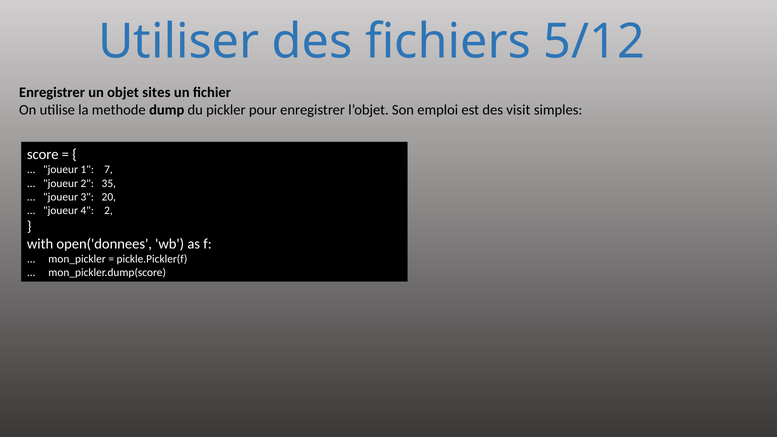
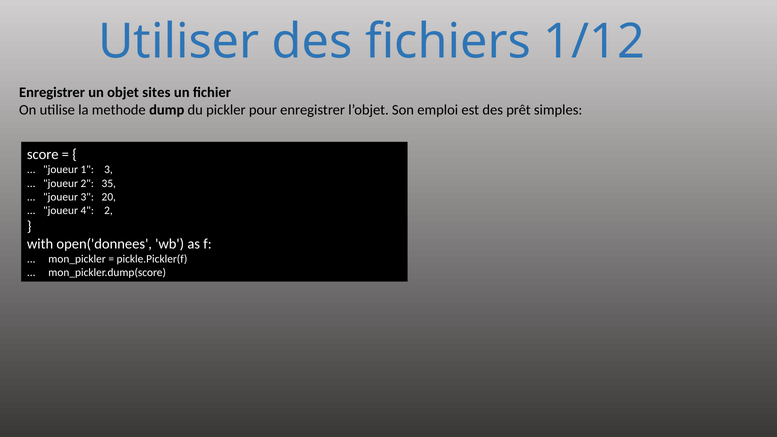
5/12: 5/12 -> 1/12 (594, 42)
visit: visit -> prêt (518, 110)
1 7: 7 -> 3 (108, 170)
